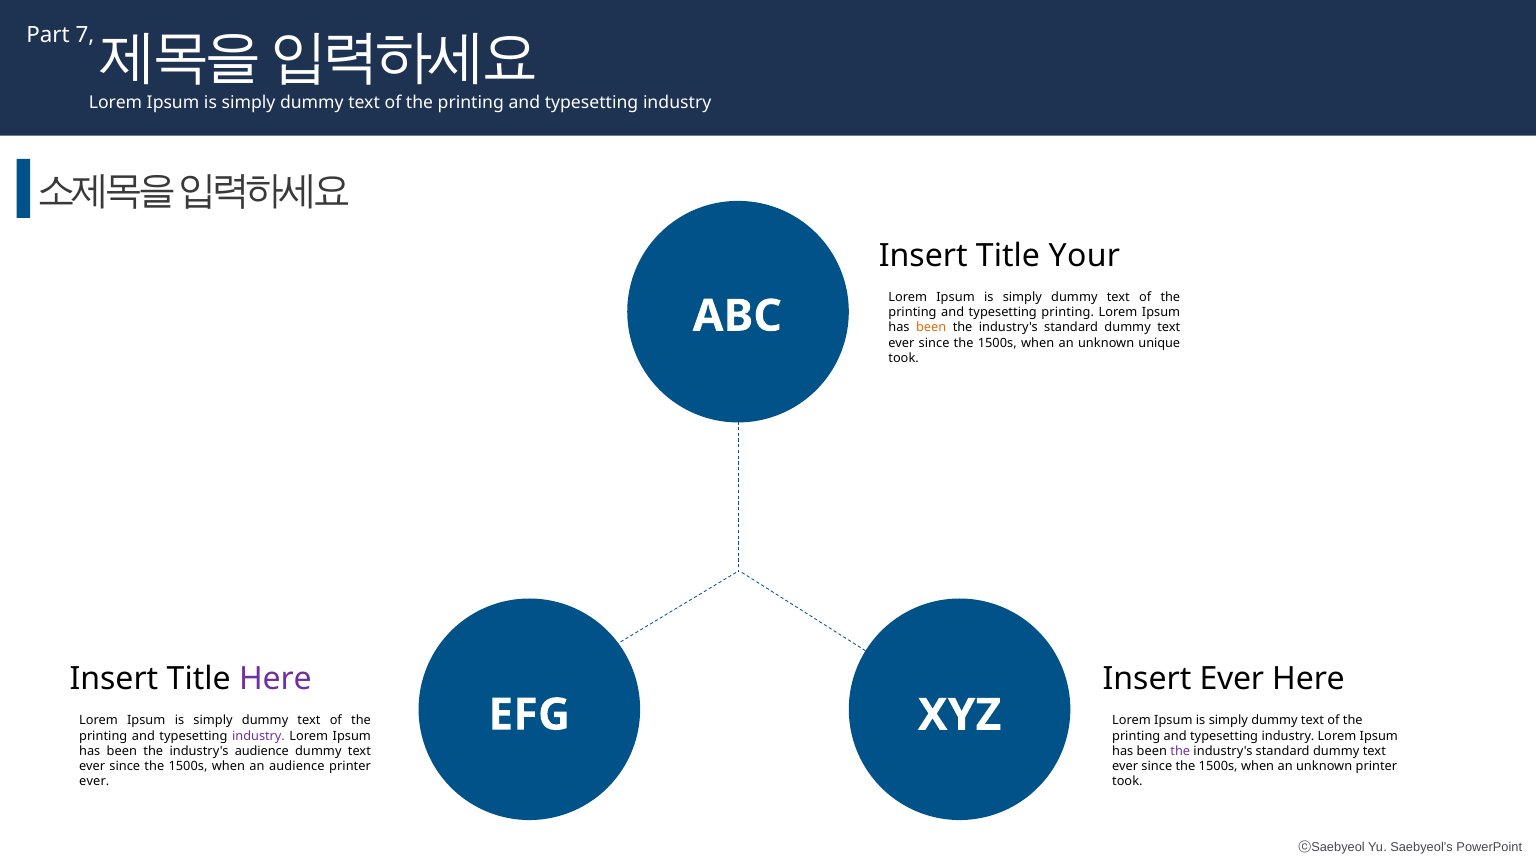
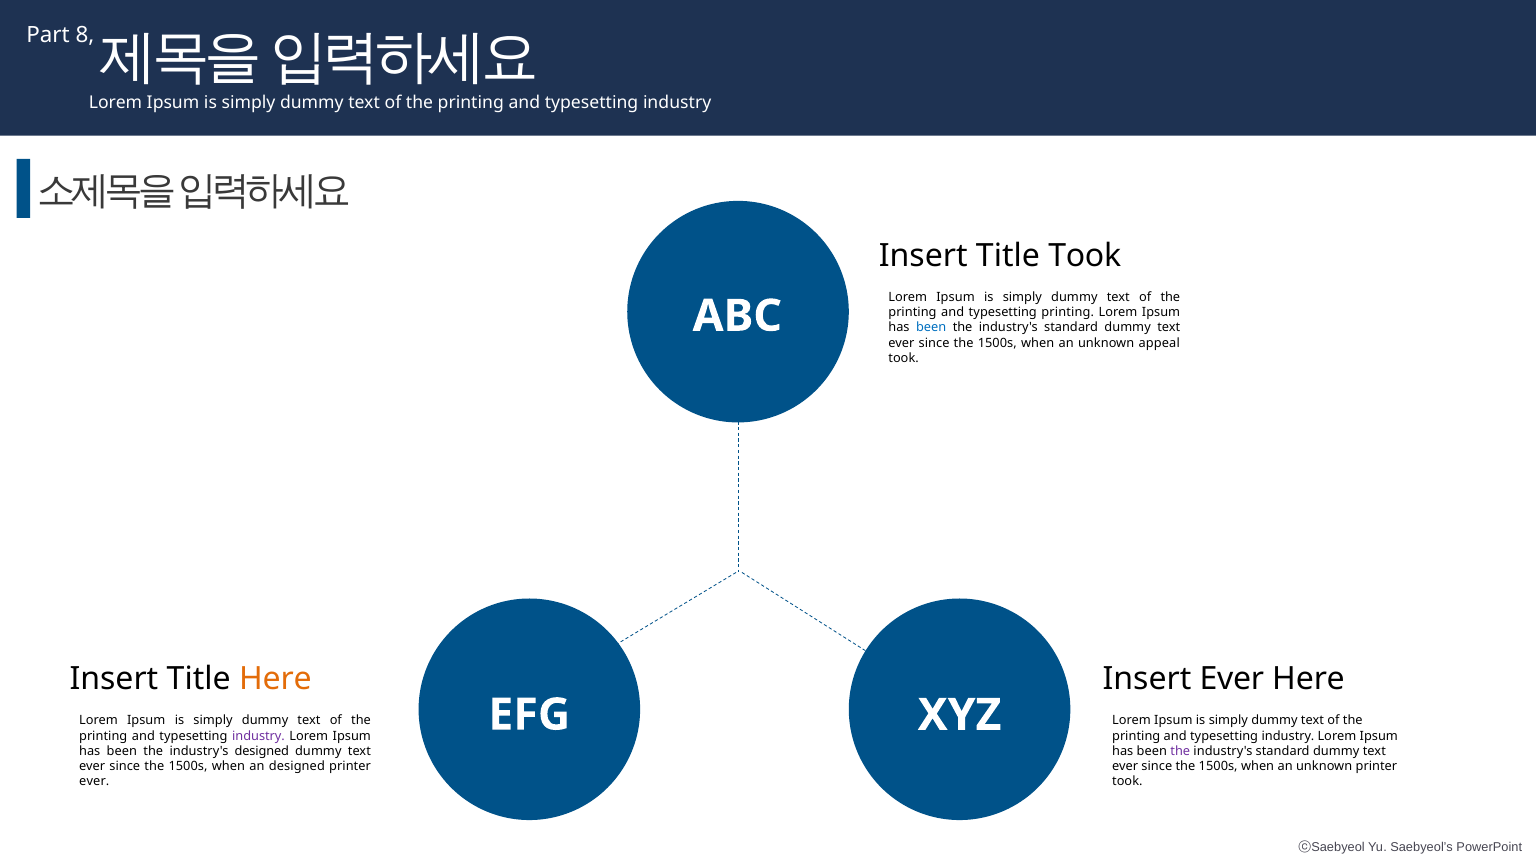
7: 7 -> 8 (85, 35)
Title Your: Your -> Took (1085, 256)
been colour: orange -> blue (931, 328)
unique: unique -> appeal (1159, 343)
Here colour: purple -> orange (275, 679)
industry's audience: audience -> designed (262, 751)
an audience: audience -> designed (297, 766)
